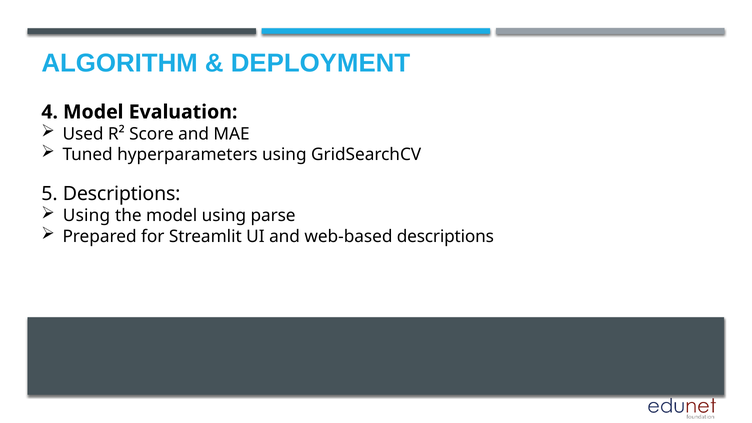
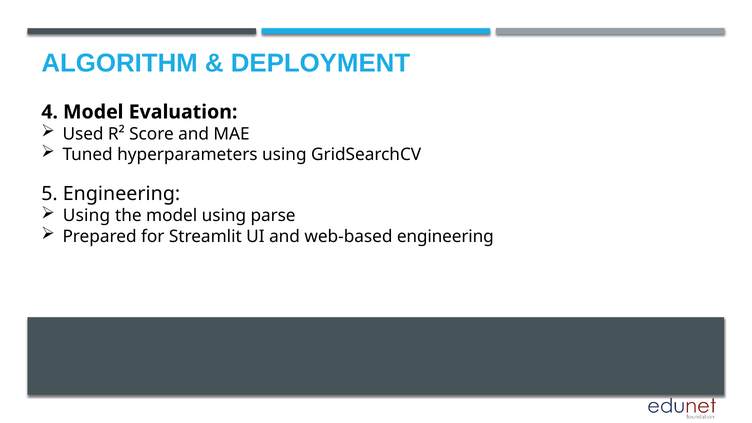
5 Descriptions: Descriptions -> Engineering (122, 194)
web-based descriptions: descriptions -> engineering (445, 236)
